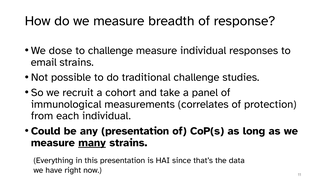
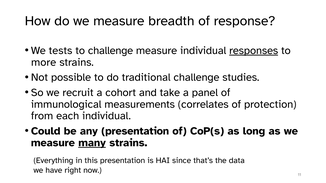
dose: dose -> tests (61, 51)
responses underline: none -> present (254, 51)
email: email -> more (44, 62)
